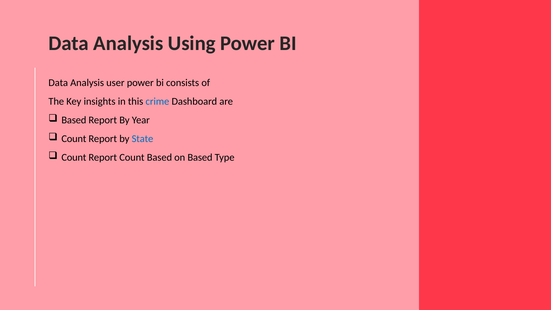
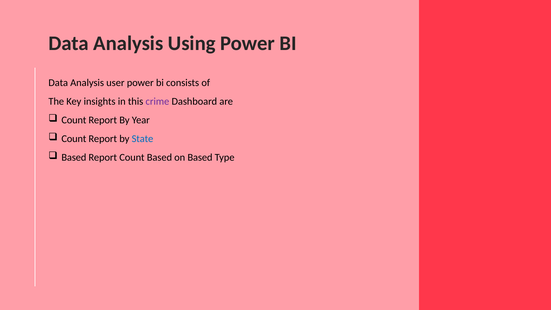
crime colour: blue -> purple (157, 101)
Based: Based -> Count (74, 120)
Count: Count -> Based (74, 157)
